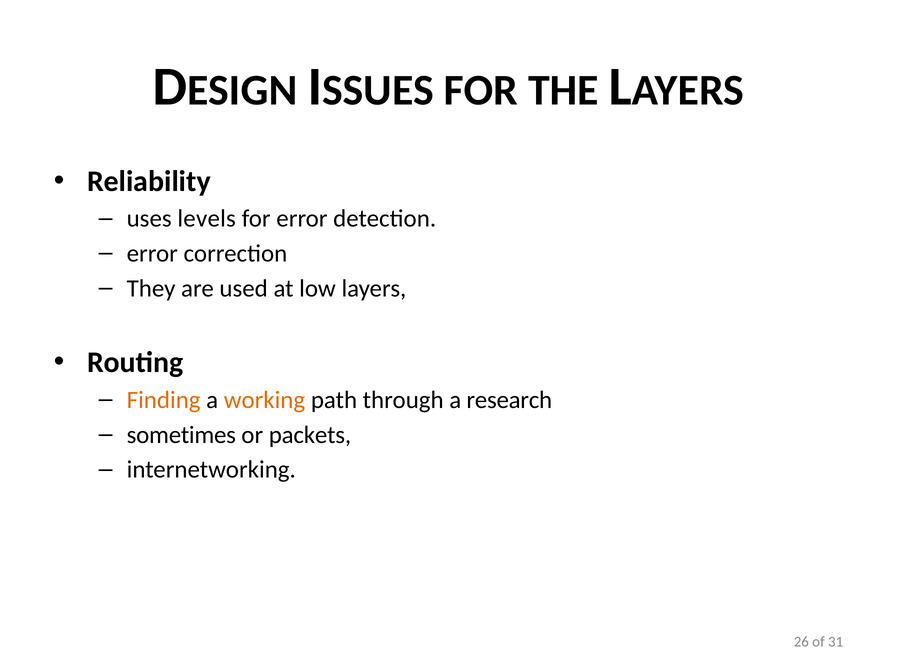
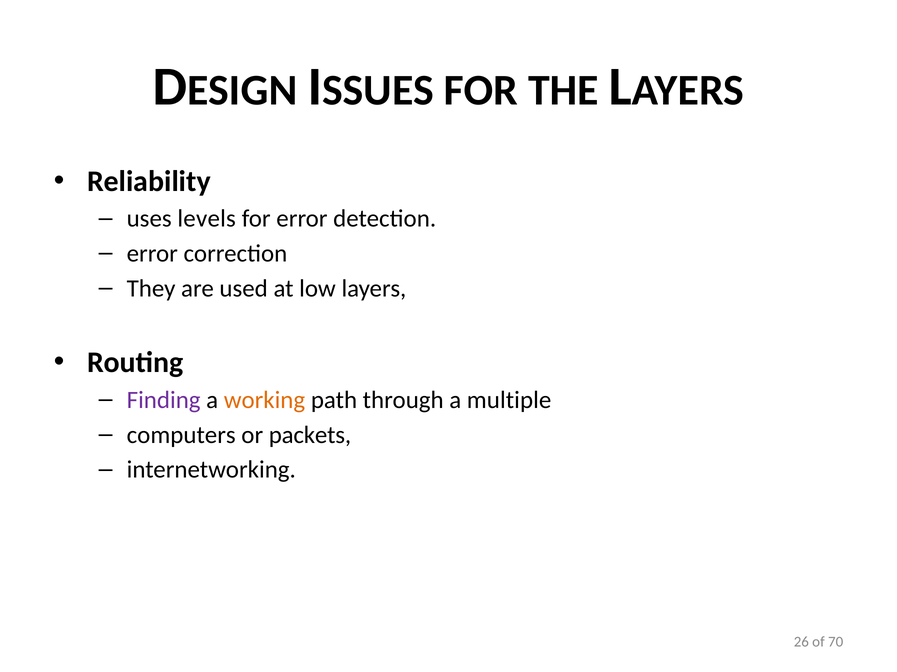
Finding colour: orange -> purple (164, 400)
research: research -> multiple (509, 400)
sometimes: sometimes -> computers (181, 435)
31: 31 -> 70 (836, 642)
